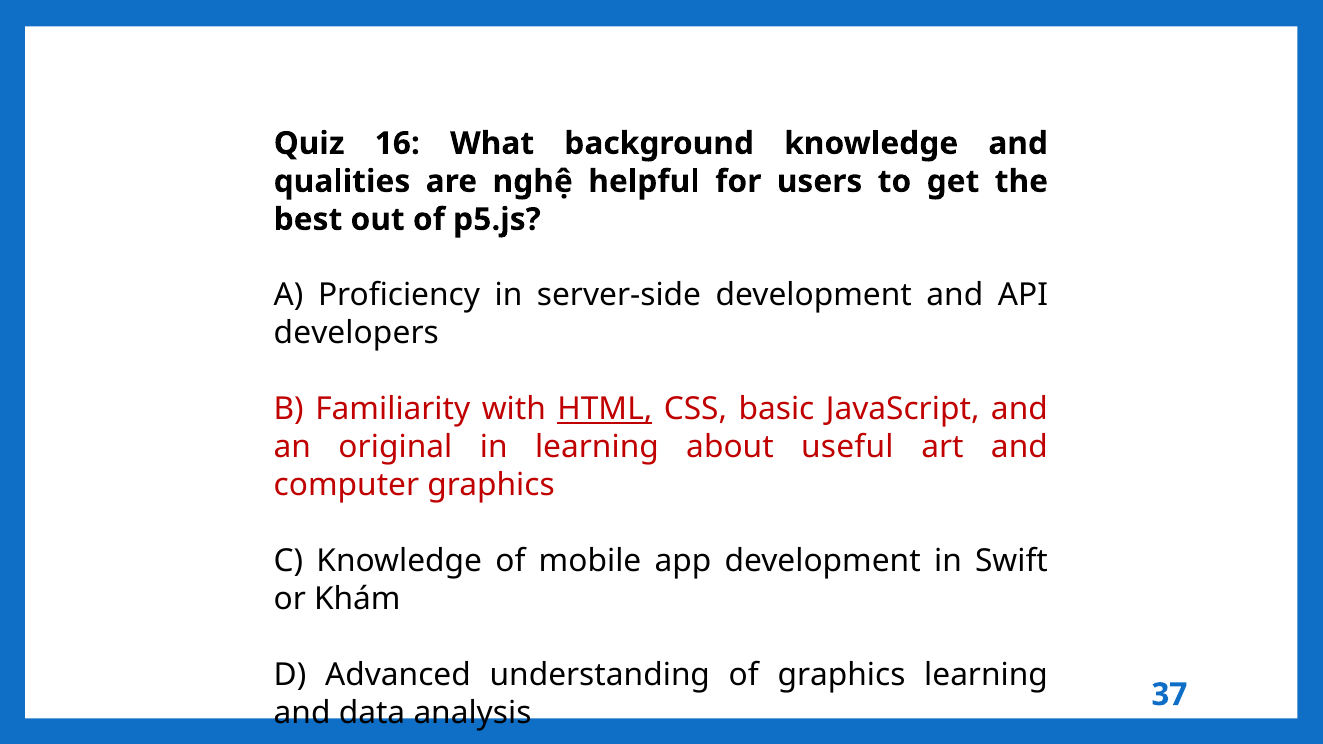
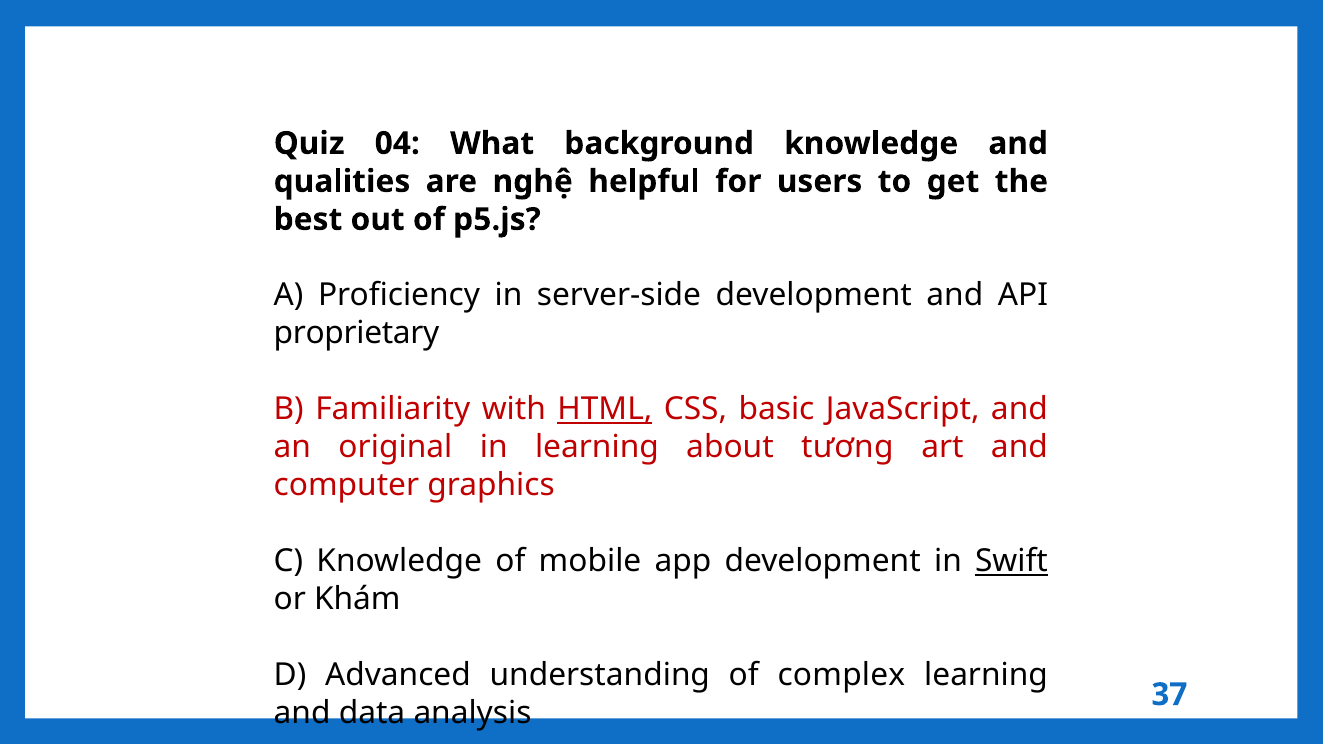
16: 16 -> 04 (397, 143)
developers: developers -> proprietary (357, 334)
useful: useful -> tương (847, 448)
Swift underline: none -> present (1011, 562)
of graphics: graphics -> complex (841, 676)
